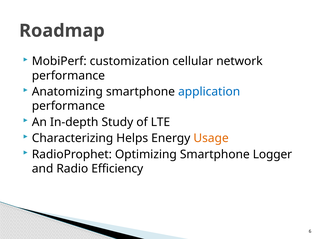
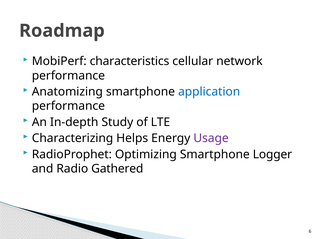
customization: customization -> characteristics (130, 61)
Usage colour: orange -> purple (211, 138)
Efficiency: Efficiency -> Gathered (117, 169)
